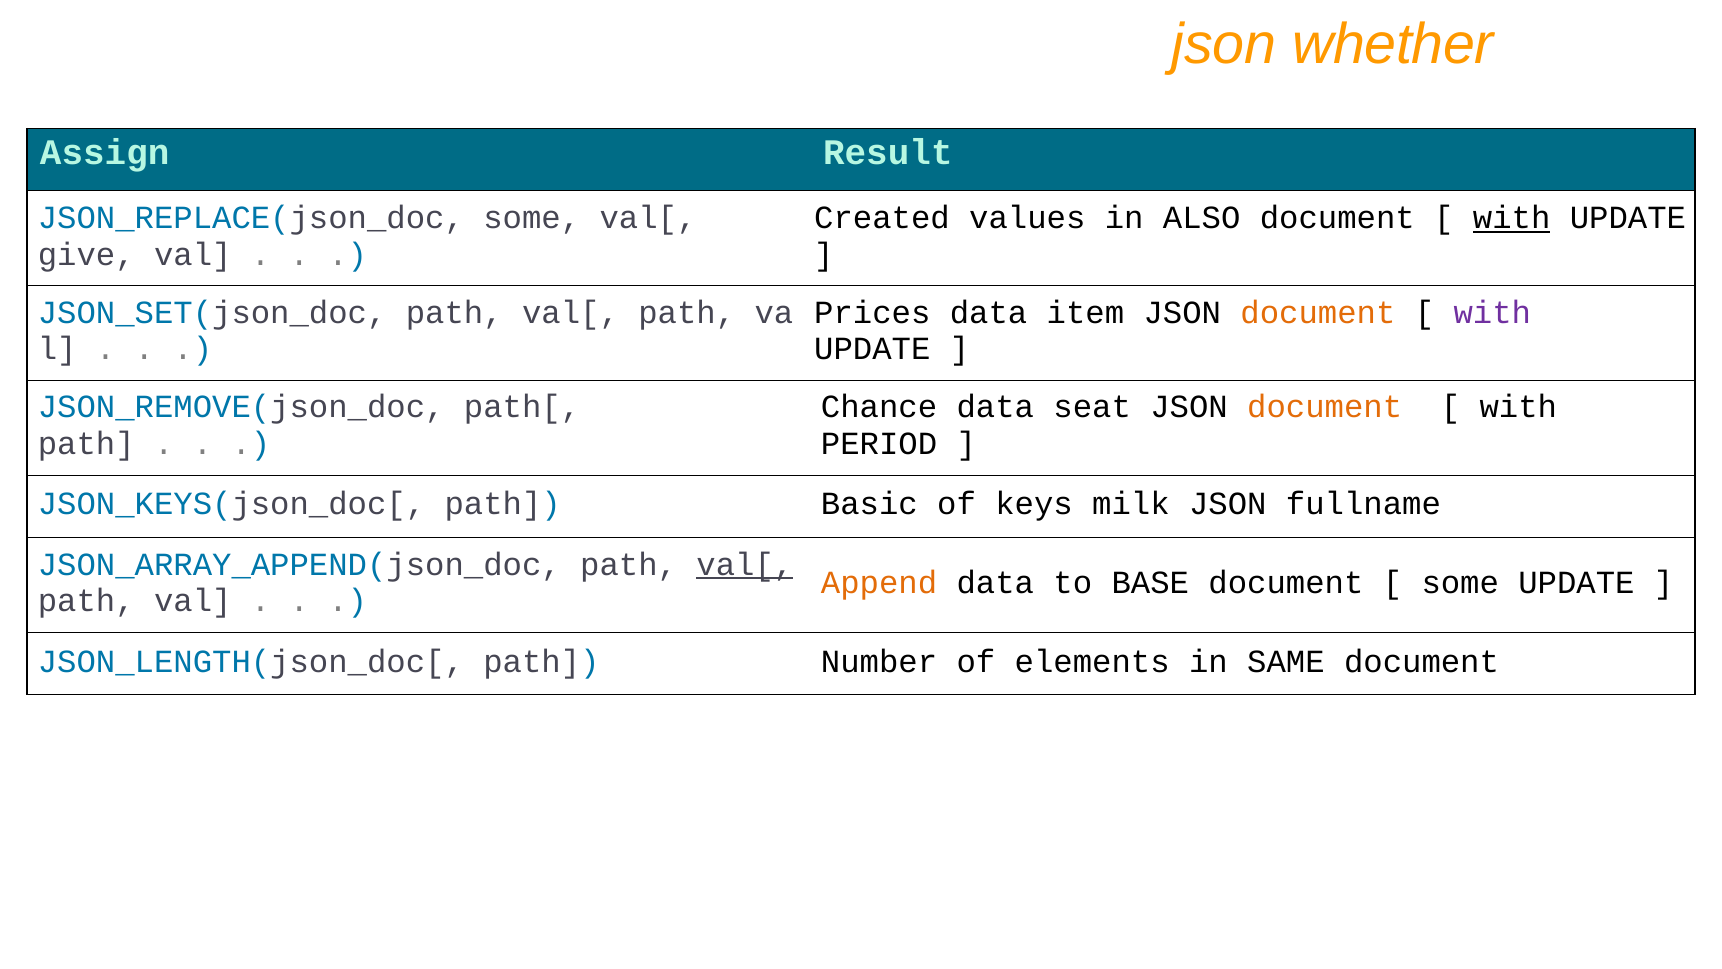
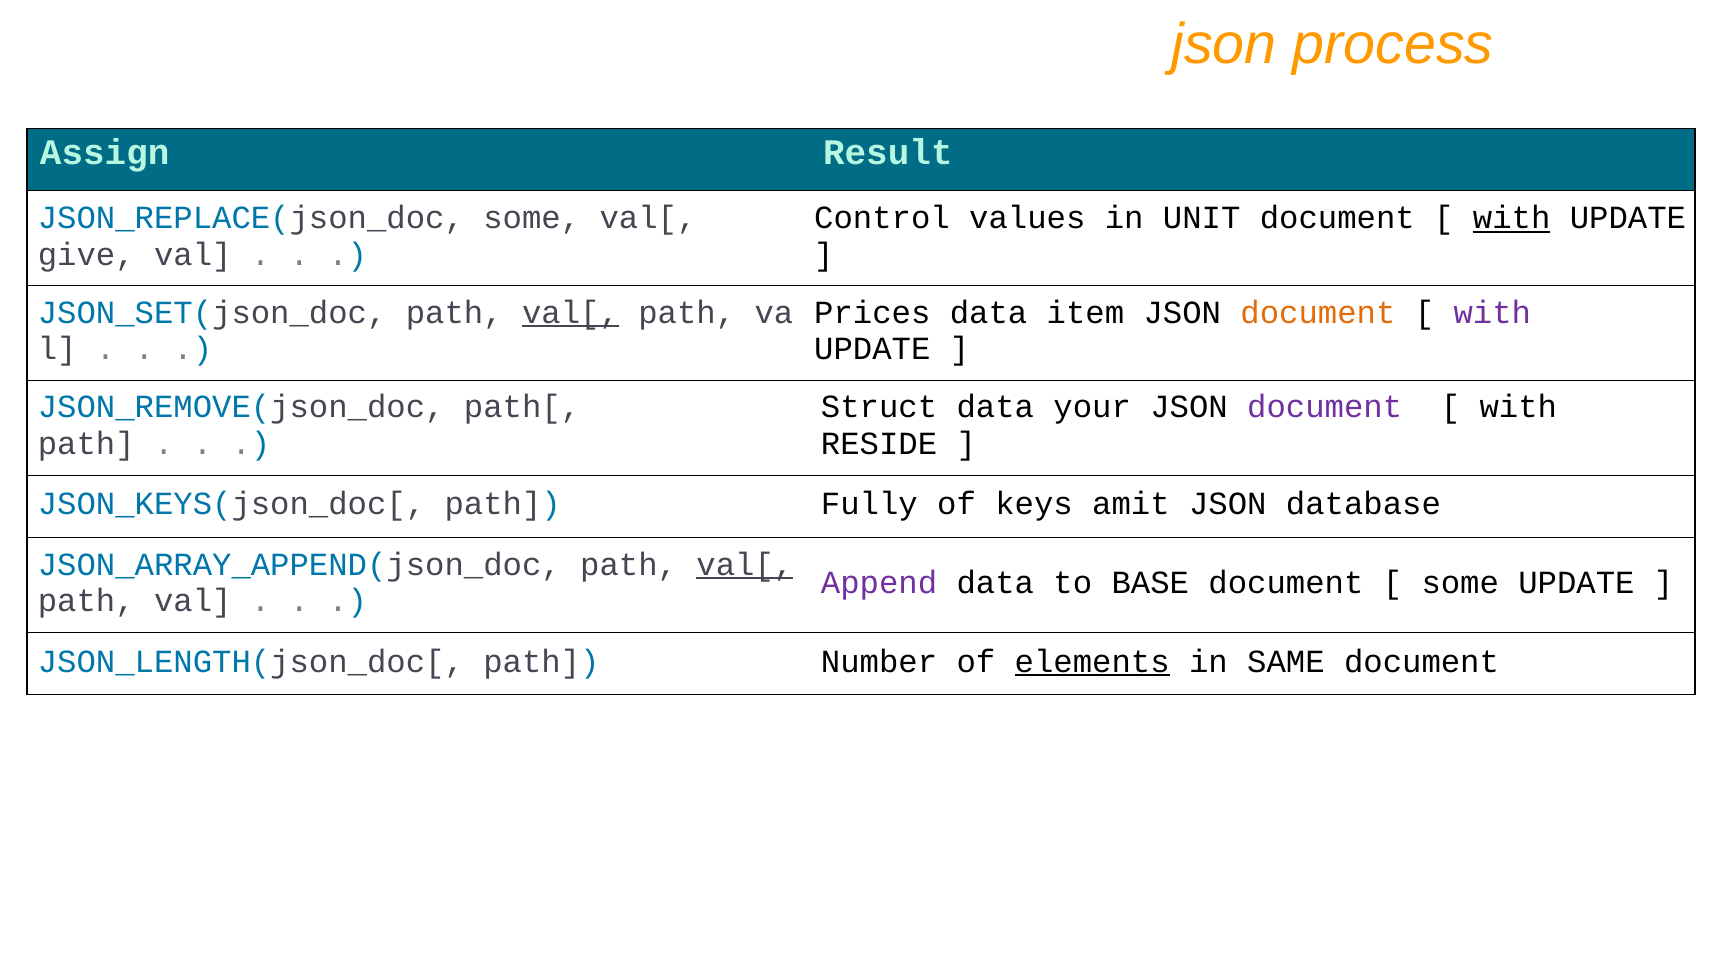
whether: whether -> process (1393, 45)
Created: Created -> Control (882, 218)
ALSO: ALSO -> UNIT (1202, 218)
val[ underline: none -> present (571, 312)
Chance: Chance -> Struct (879, 407)
seat: seat -> your (1092, 407)
document colour: orange -> purple (1325, 407)
PERIOD: PERIOD -> RESIDE (879, 444)
Basic: Basic -> Fully (869, 504)
milk: milk -> amit (1131, 504)
fullname: fullname -> database (1363, 504)
Append colour: orange -> purple (879, 583)
elements underline: none -> present (1092, 661)
